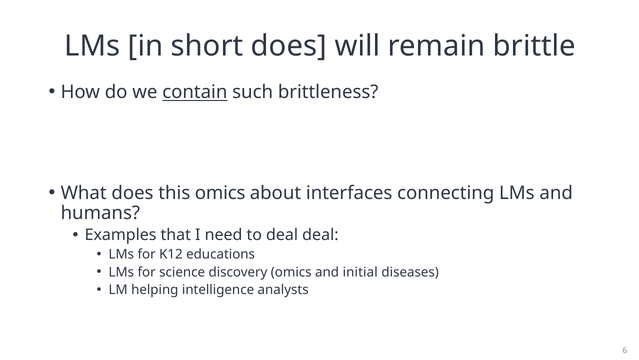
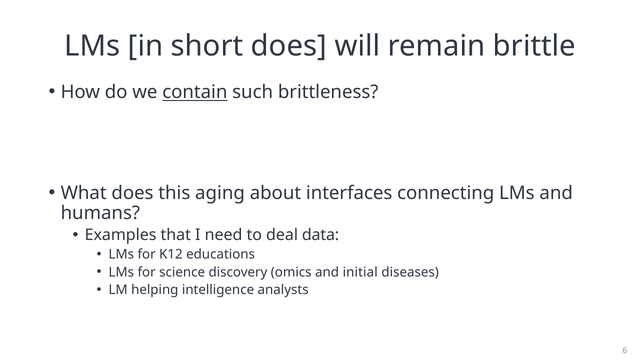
this omics: omics -> aging (220, 193)
deal deal: deal -> data (321, 235)
